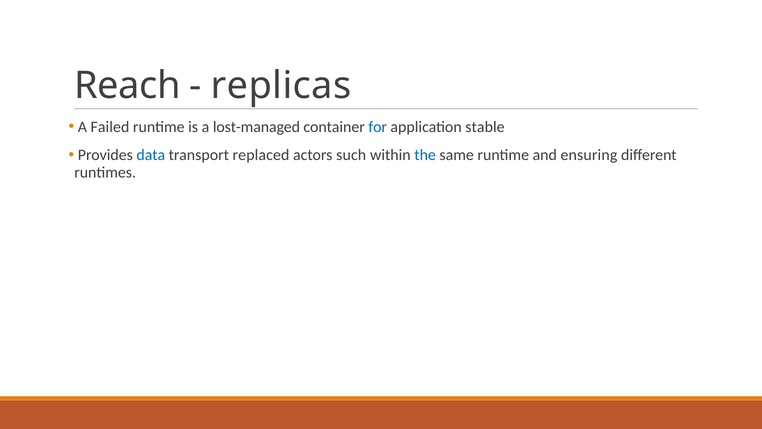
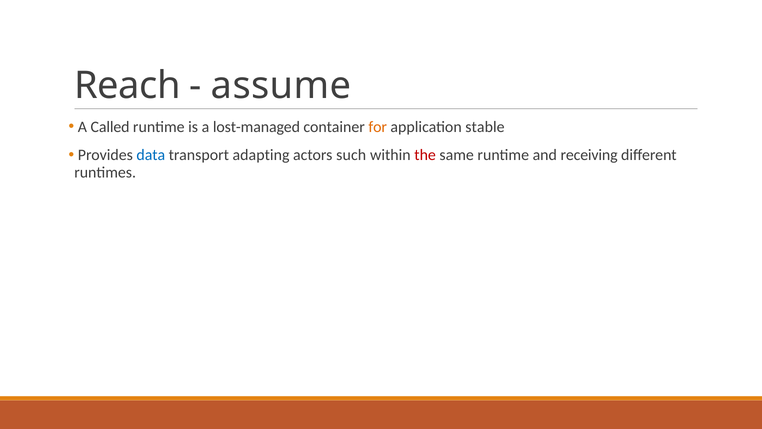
replicas: replicas -> assume (281, 85)
Failed: Failed -> Called (110, 127)
for colour: blue -> orange (378, 127)
replaced: replaced -> adapting (261, 155)
the colour: blue -> red (425, 155)
ensuring: ensuring -> receiving (589, 155)
